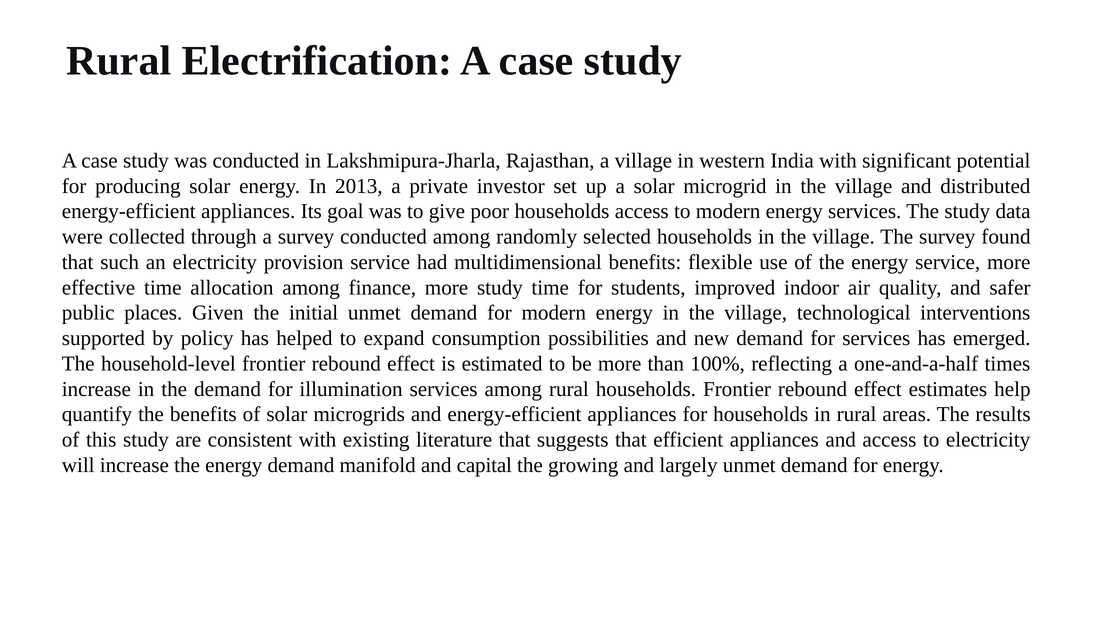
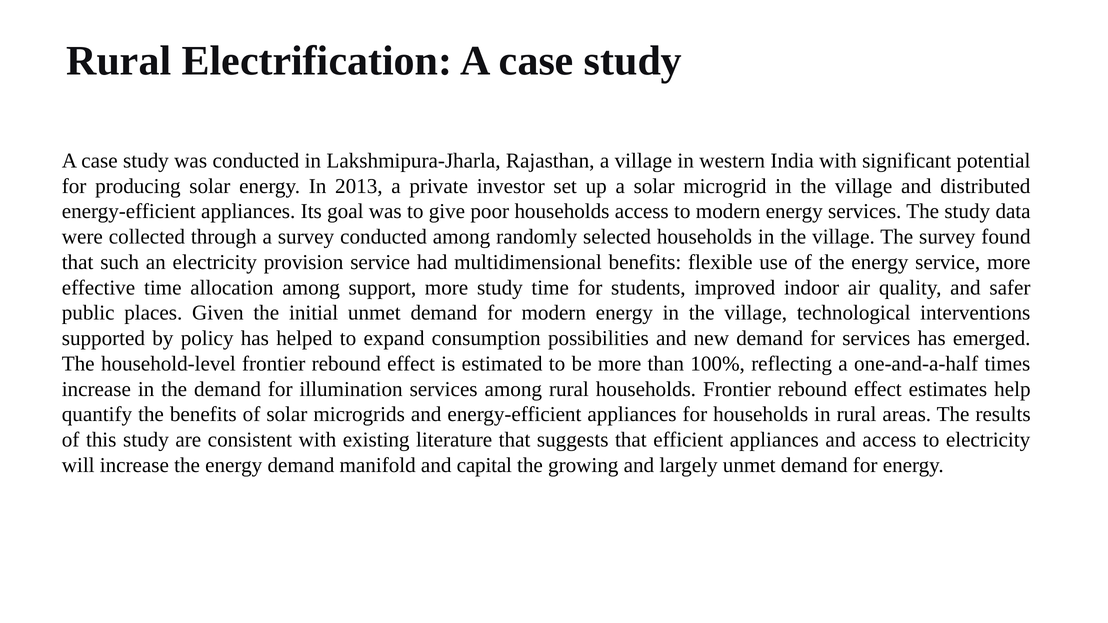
finance: finance -> support (382, 288)
